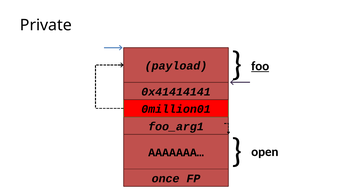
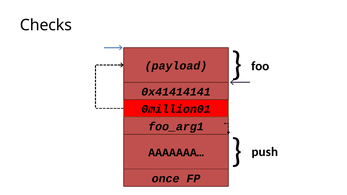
Private: Private -> Checks (46, 25)
foo underline: present -> none (260, 66)
open: open -> push (265, 152)
